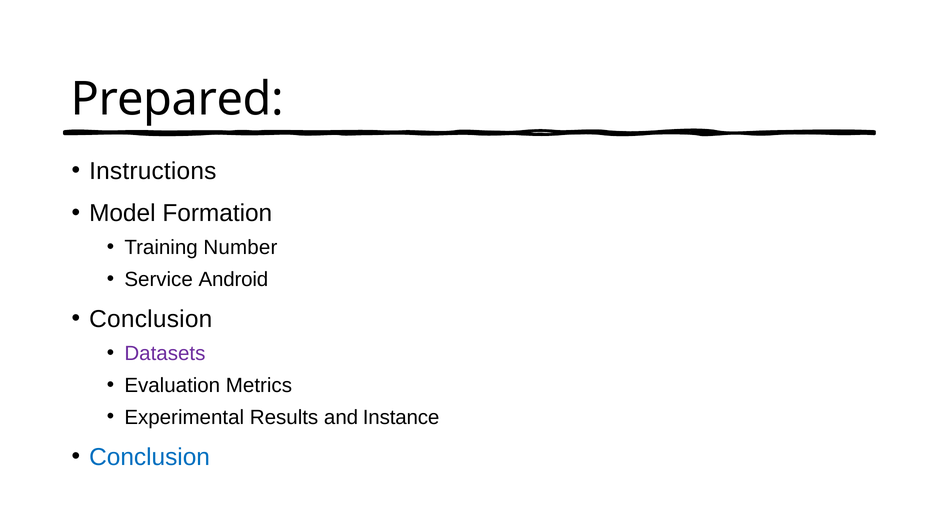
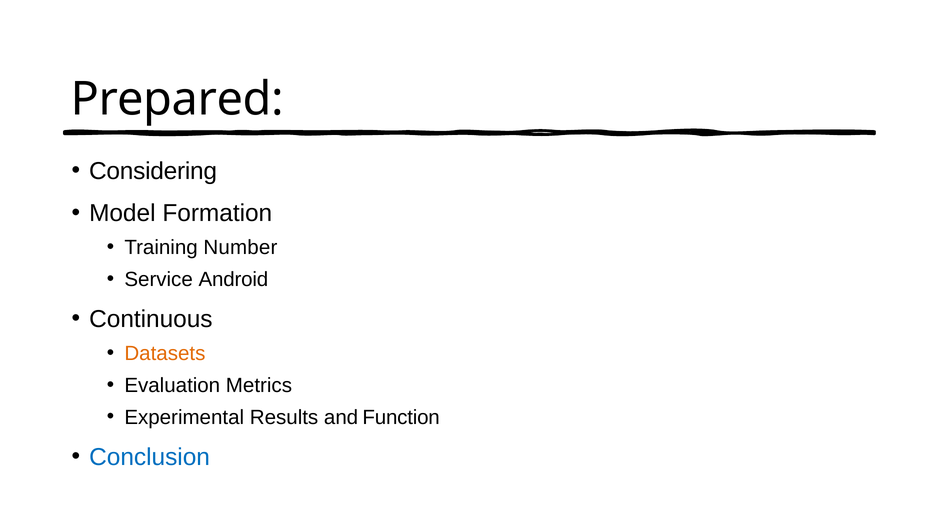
Instructions: Instructions -> Considering (153, 171)
Conclusion: Conclusion -> Continuous (151, 319)
Datasets colour: purple -> orange (165, 353)
Instance: Instance -> Function (401, 417)
